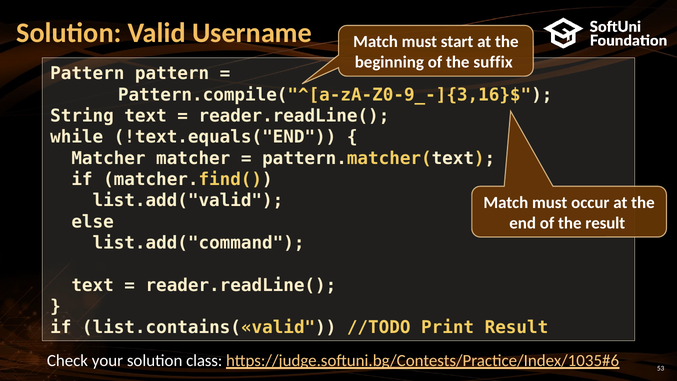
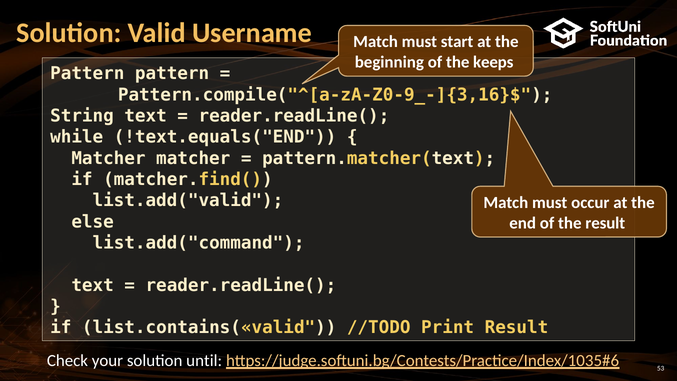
suffix: suffix -> keeps (493, 62)
class: class -> until (204, 361)
